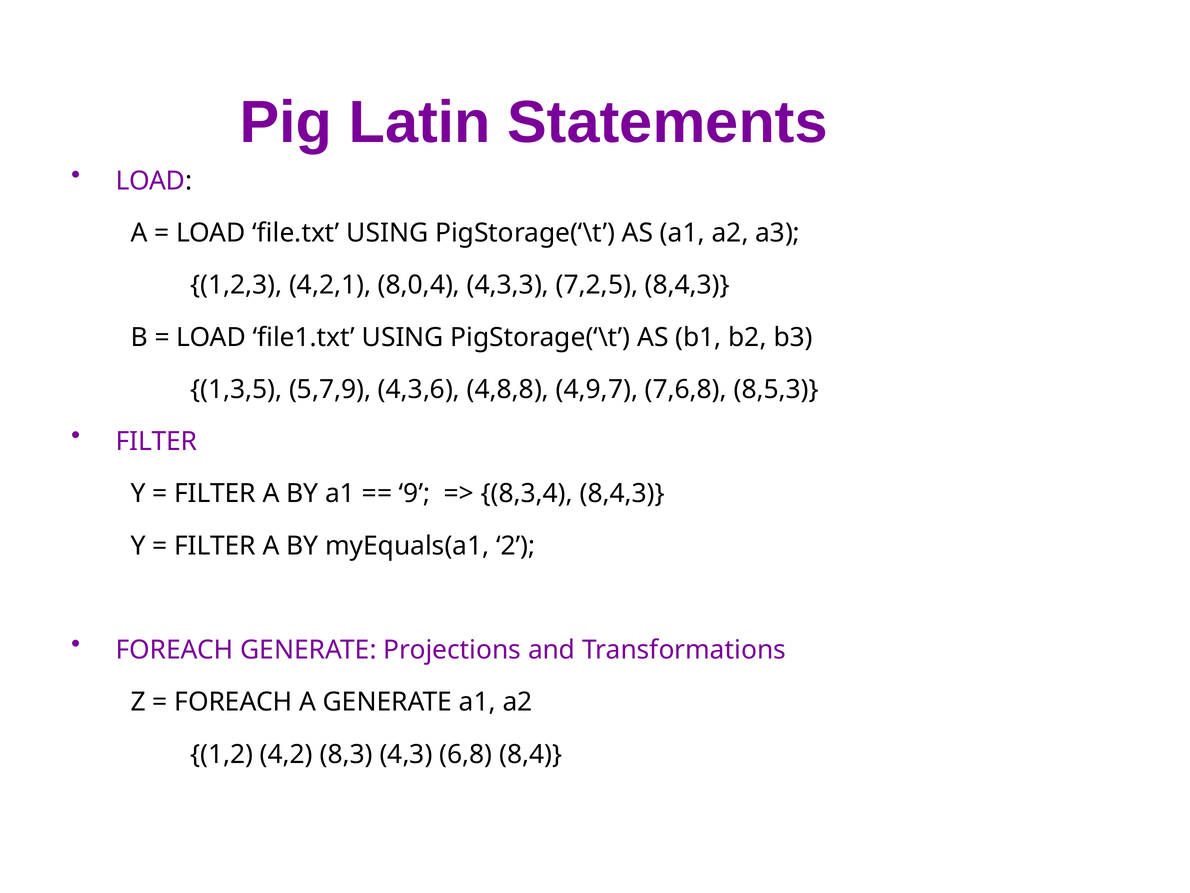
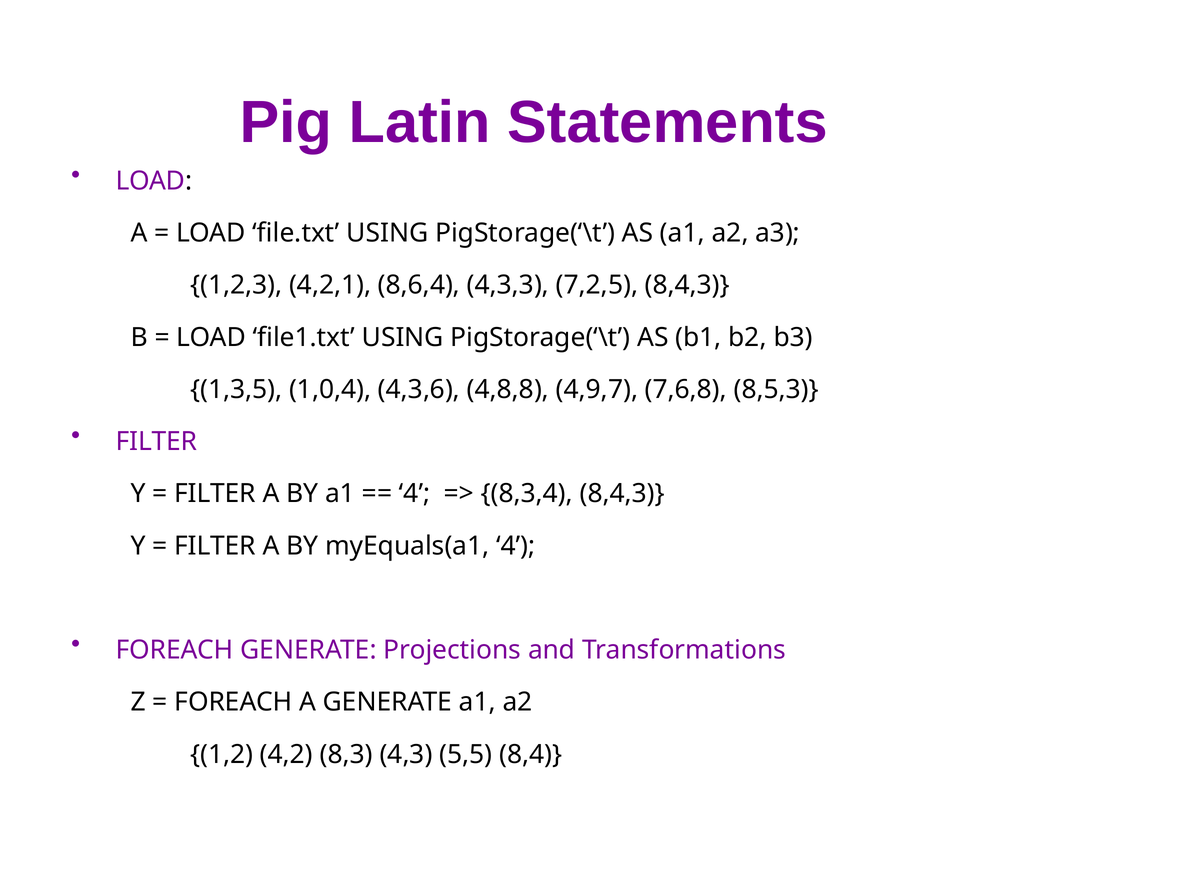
8,0,4: 8,0,4 -> 8,6,4 (419, 285)
5,7,9: 5,7,9 -> 1,0,4 (330, 389)
9: 9 -> 4 (415, 493)
myEquals(a1 2: 2 -> 4 (516, 546)
6,8: 6,8 -> 5,5 (466, 754)
